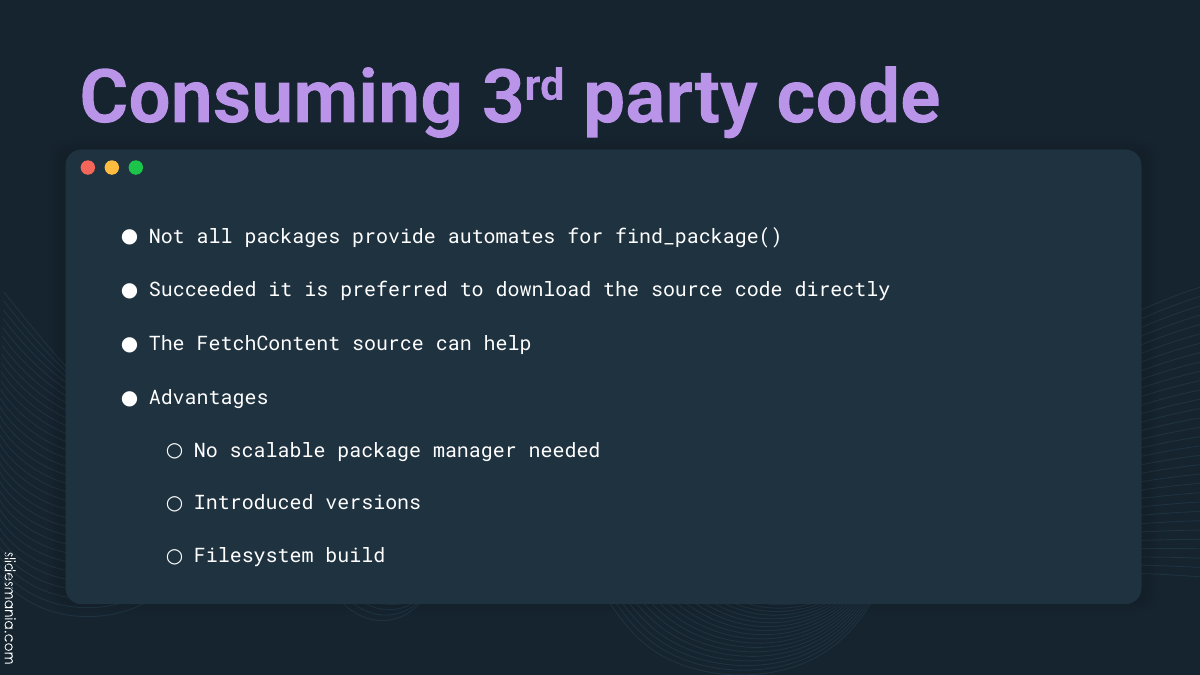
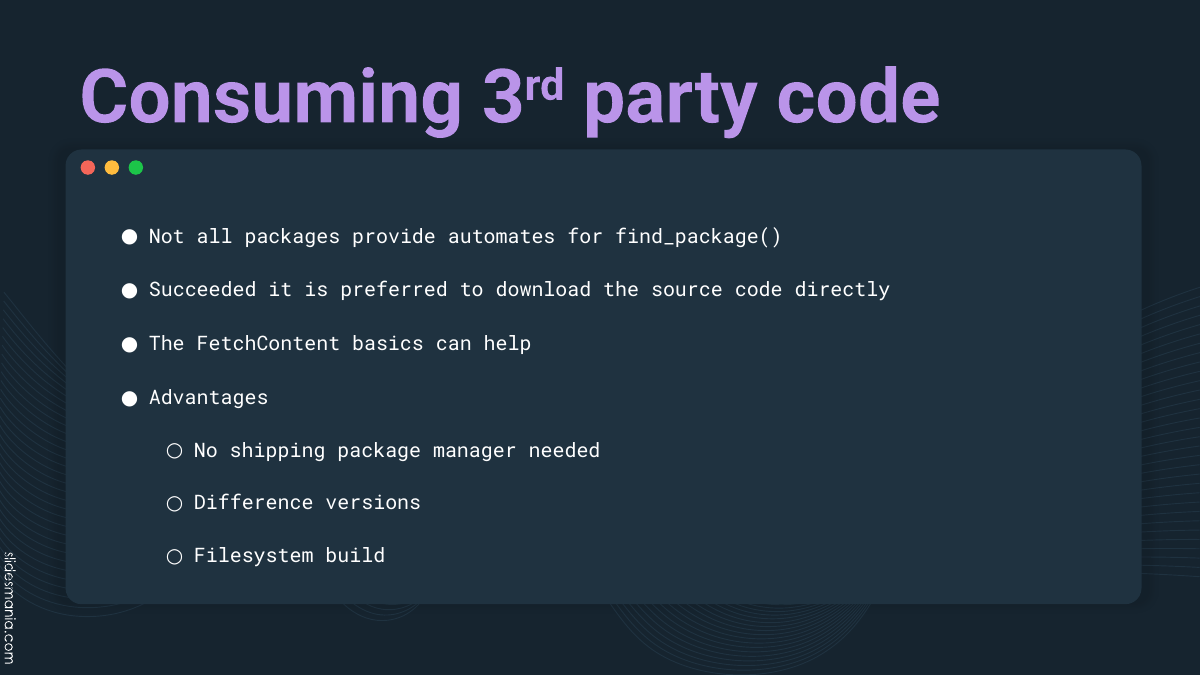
FetchContent source: source -> basics (388, 344)
scalable: scalable -> shipping (278, 451)
Introduced: Introduced -> Difference (254, 503)
